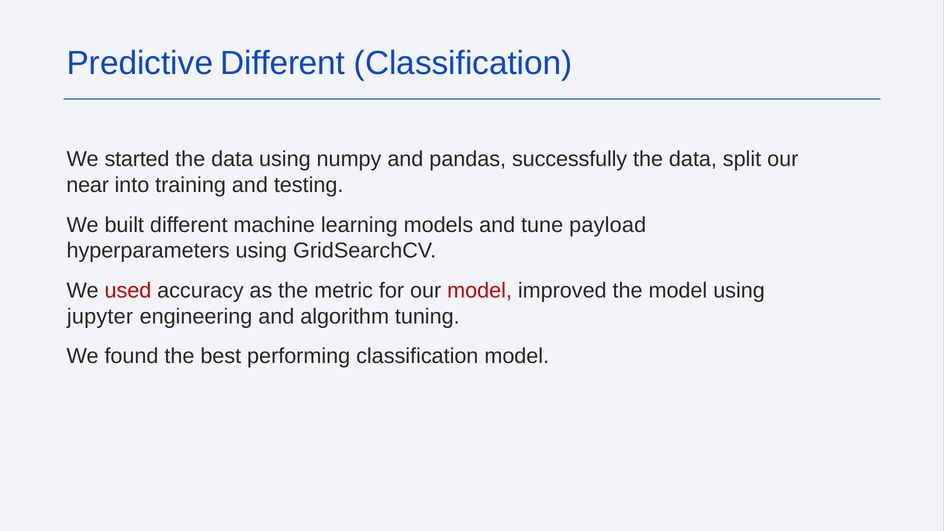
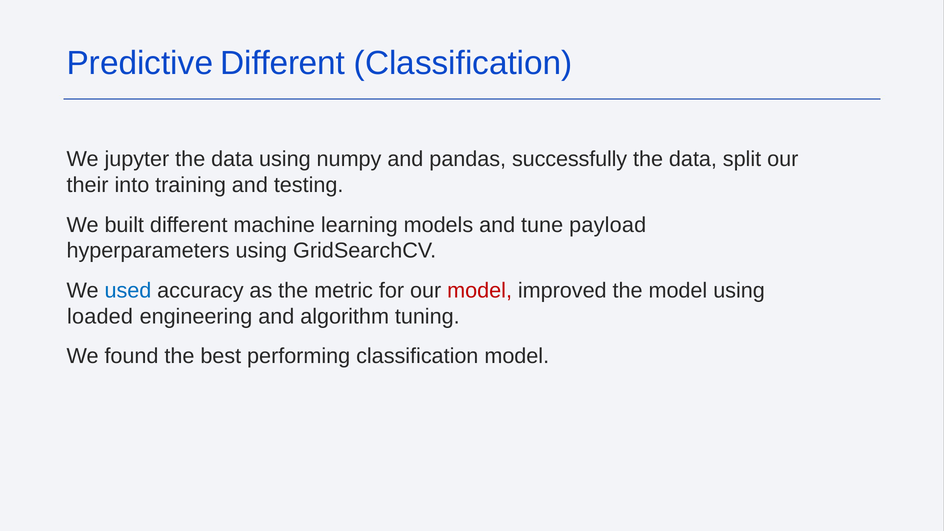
started: started -> jupyter (137, 159)
near: near -> their (88, 185)
used colour: red -> blue (128, 291)
jupyter: jupyter -> loaded (100, 316)
